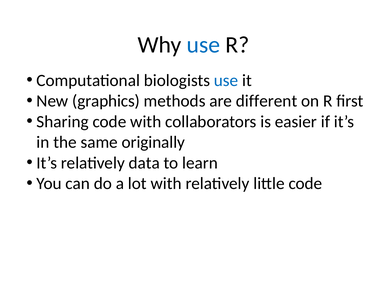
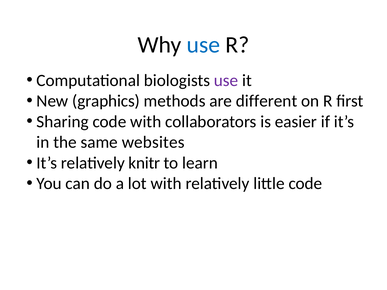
use colour: blue -> purple (226, 80)
originally: originally -> websites (153, 142)
data: data -> knitr (144, 163)
